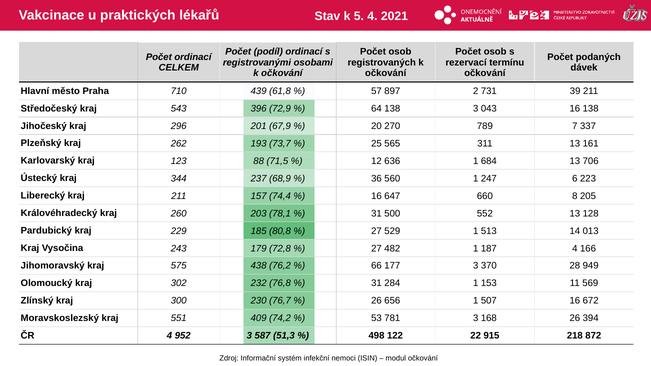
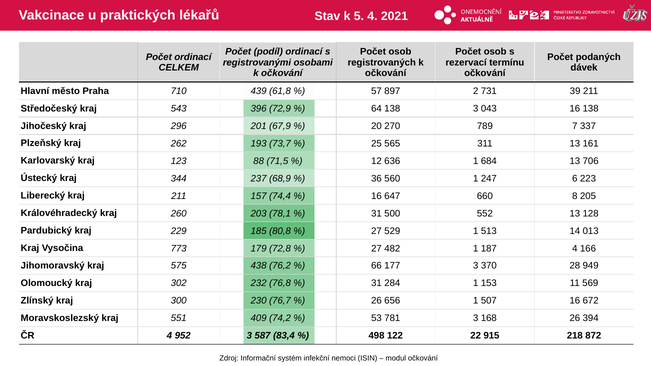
243: 243 -> 773 (179, 249)
51,3: 51,3 -> 83,4 (284, 336)
